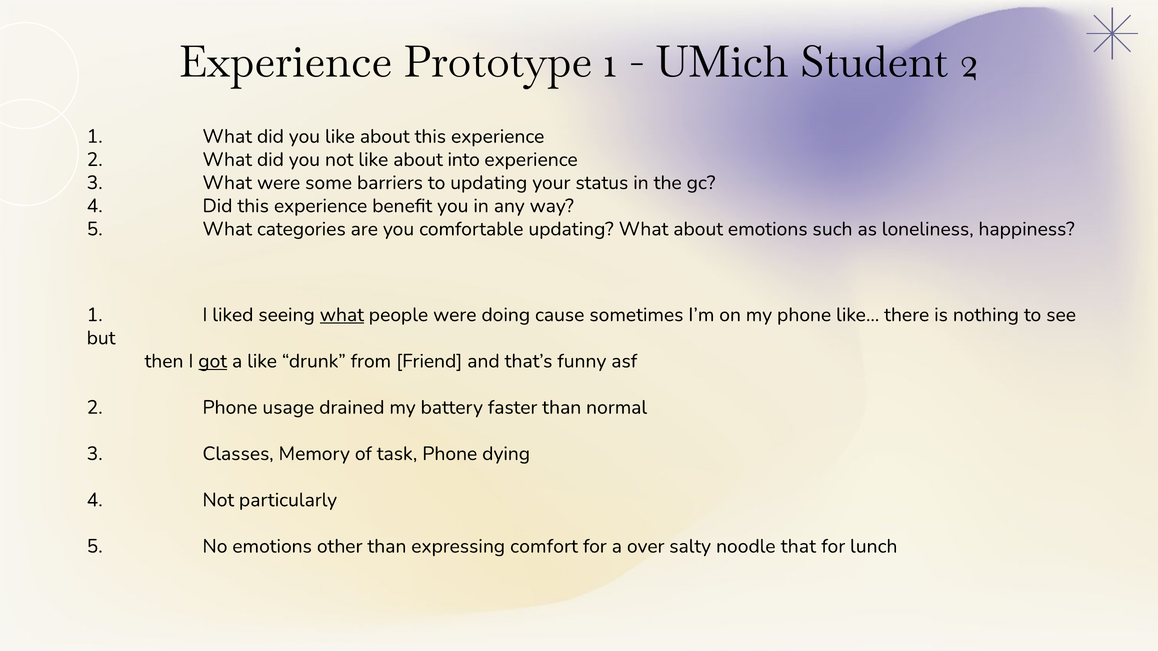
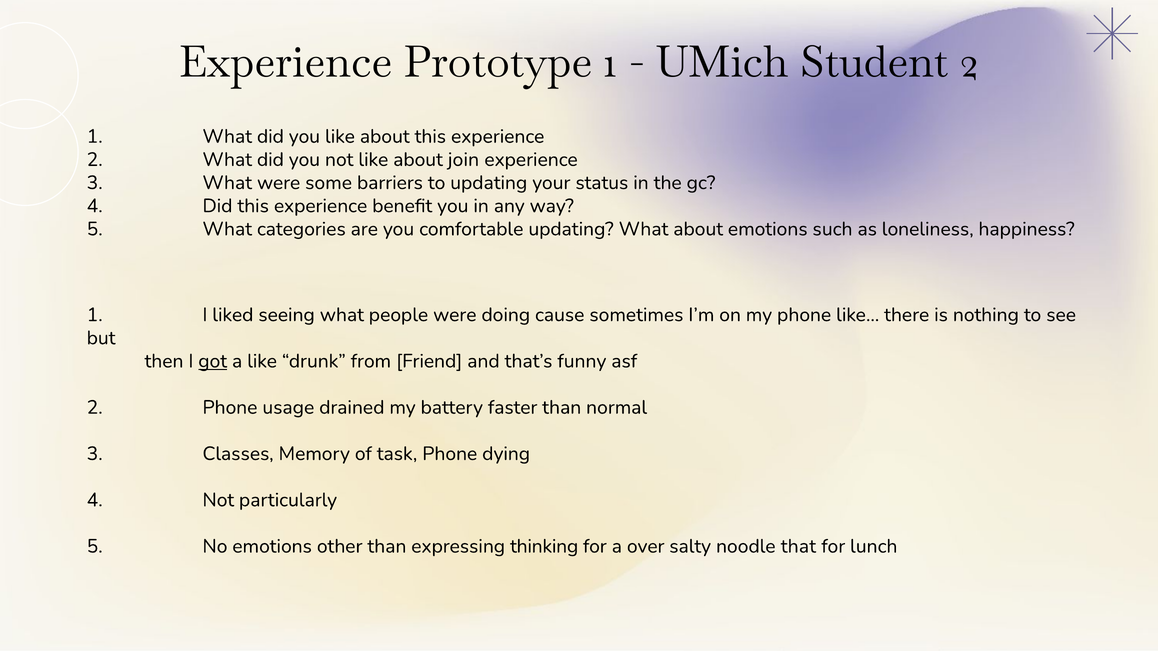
into: into -> join (463, 160)
what underline: present -> none (342, 315)
comfort: comfort -> thinking (544, 547)
